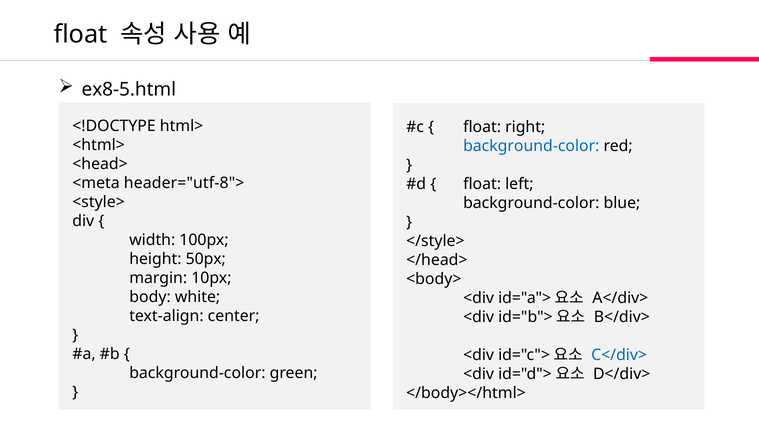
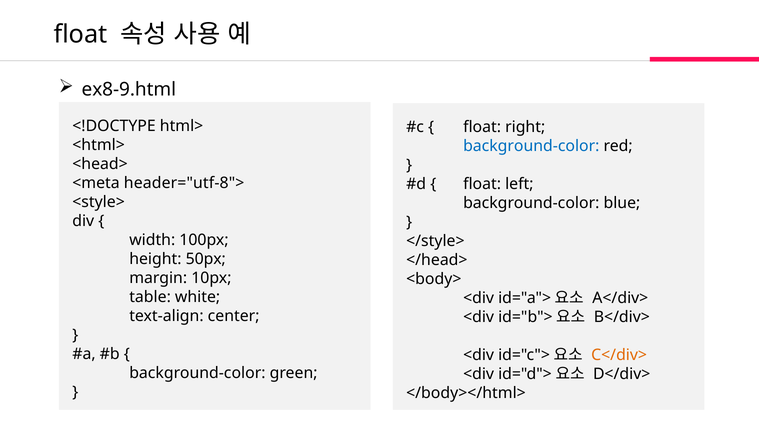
ex8-5.html: ex8-5.html -> ex8-9.html (129, 89)
body: body -> table (150, 297)
C</div> colour: blue -> orange (619, 355)
